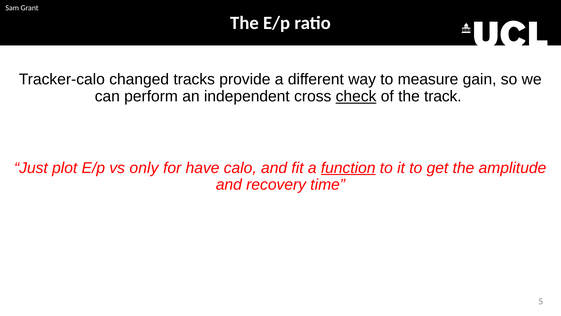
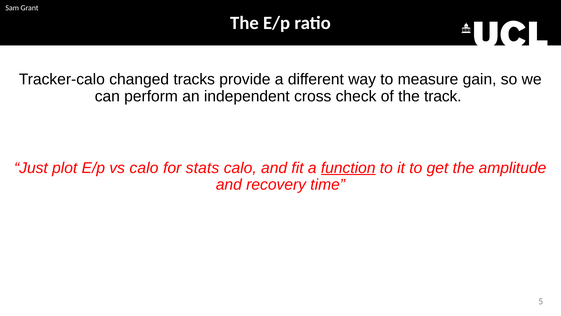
check underline: present -> none (356, 96)
vs only: only -> calo (144, 168)
have: have -> stats (202, 168)
